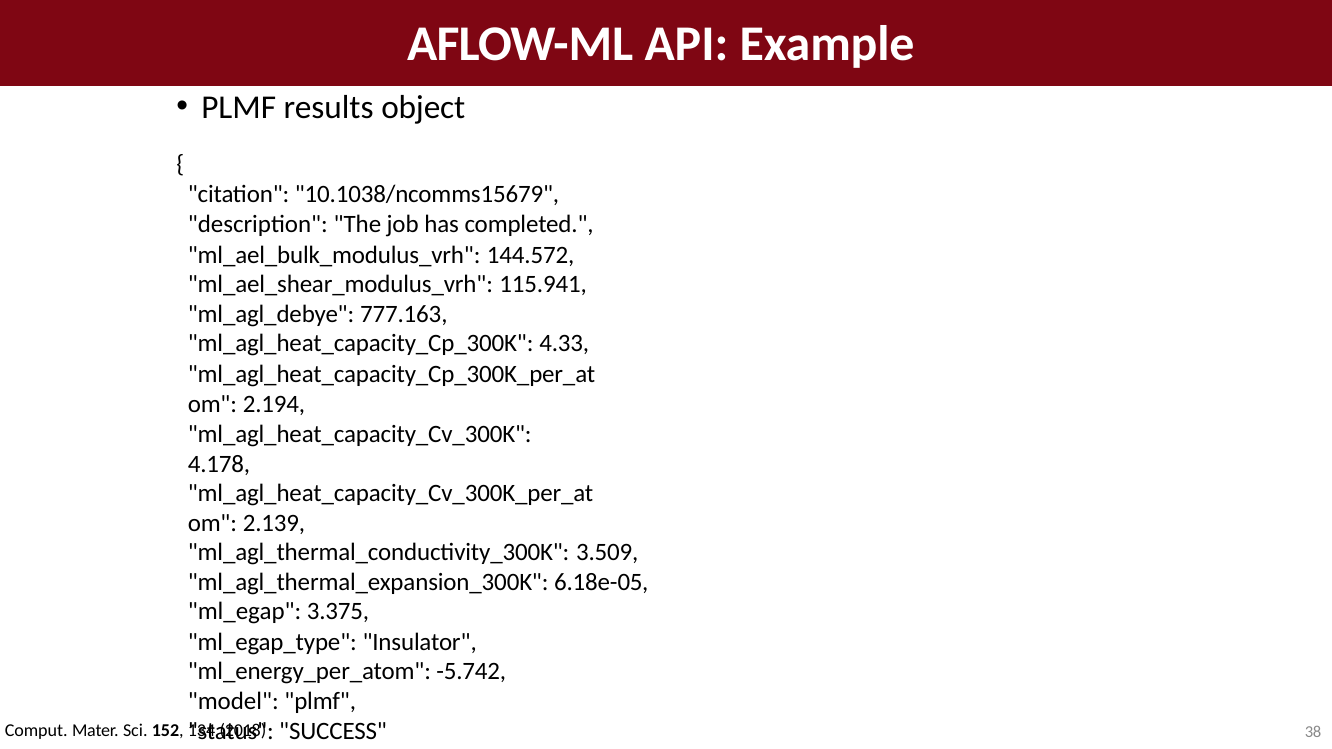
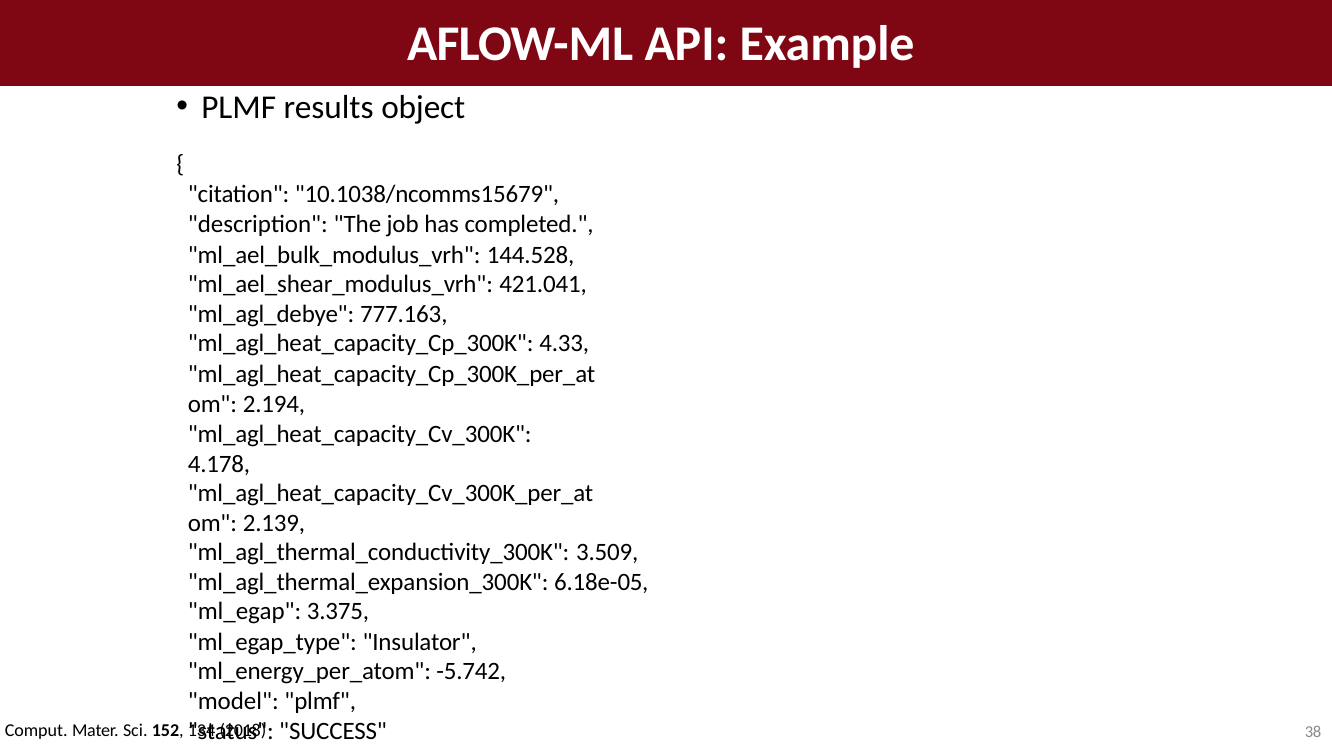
144.572: 144.572 -> 144.528 (531, 255)
115.941: 115.941 -> 421.041 (543, 284)
